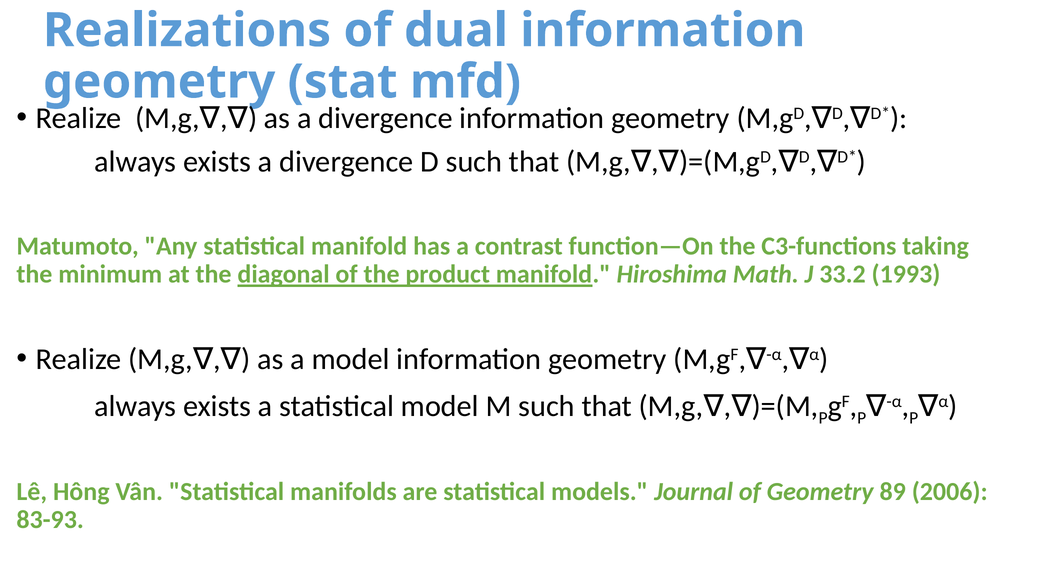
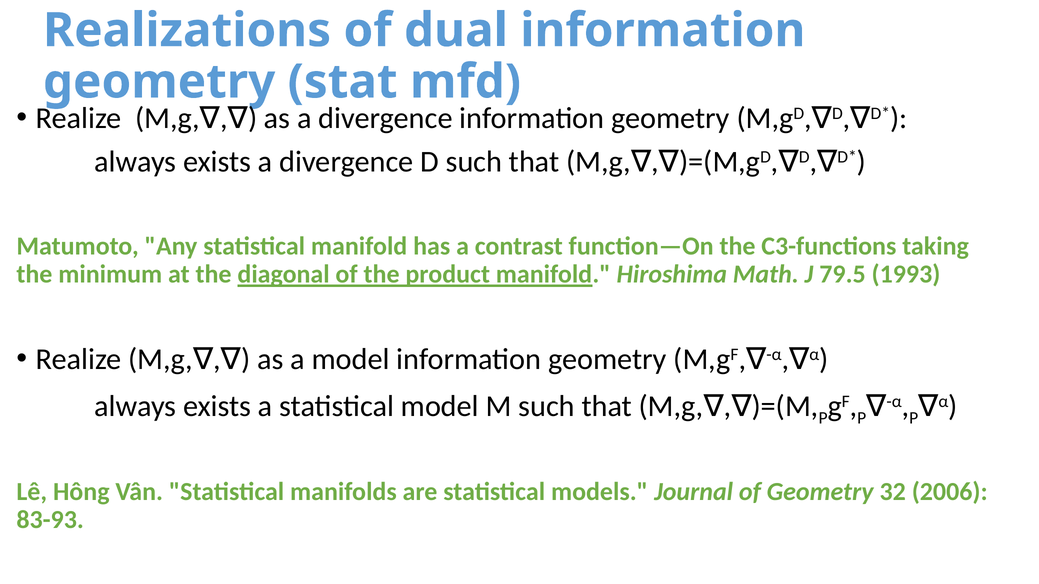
33.2: 33.2 -> 79.5 (843, 275)
89: 89 -> 32 (893, 492)
